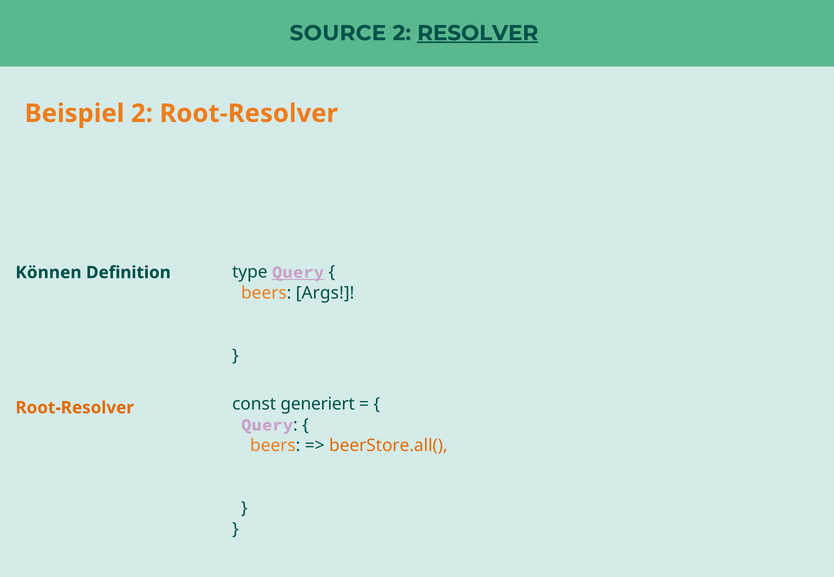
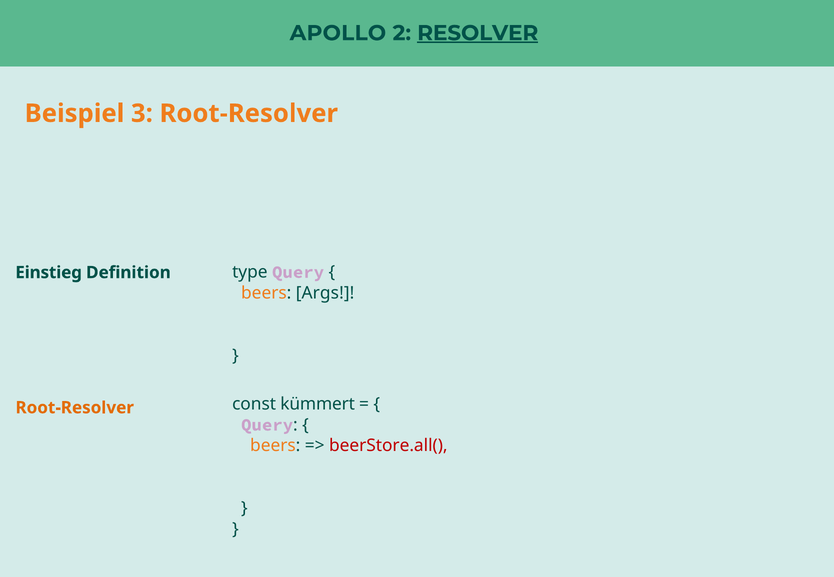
SOURCE: SOURCE -> APOLLO (338, 33)
Beispiel 2: 2 -> 3 (142, 114)
Query underline: present -> none (298, 272)
Können: Können -> Einstieg (49, 273)
generiert: generiert -> kümmert (318, 404)
beerStore.all( colour: orange -> red (388, 446)
